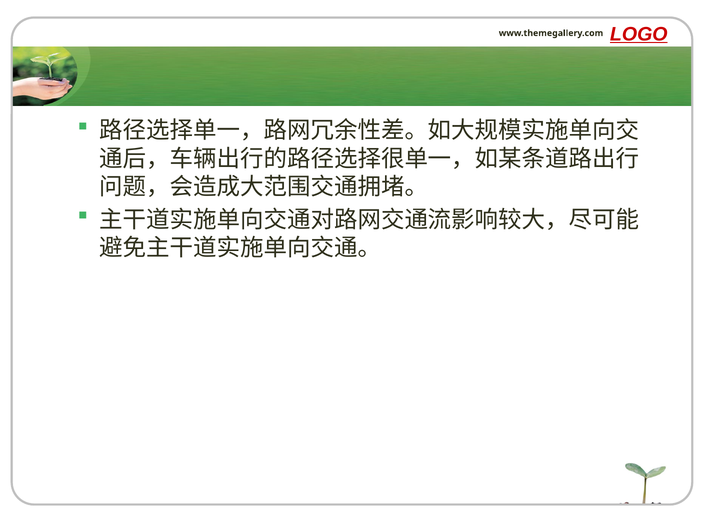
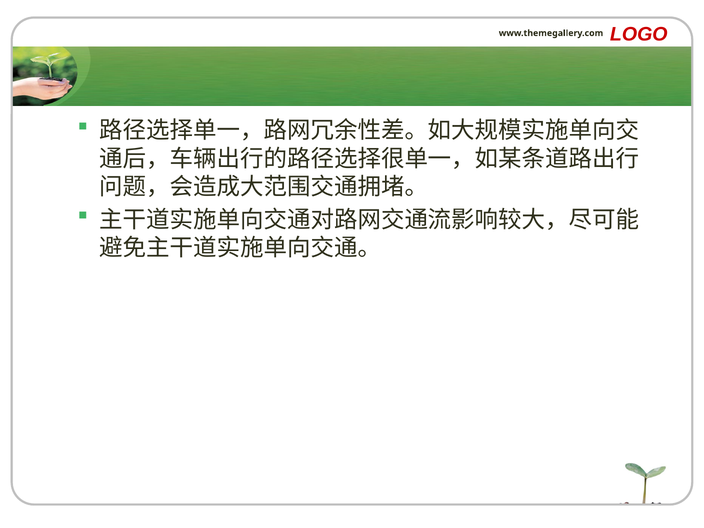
LOGO underline: present -> none (639, 34)
